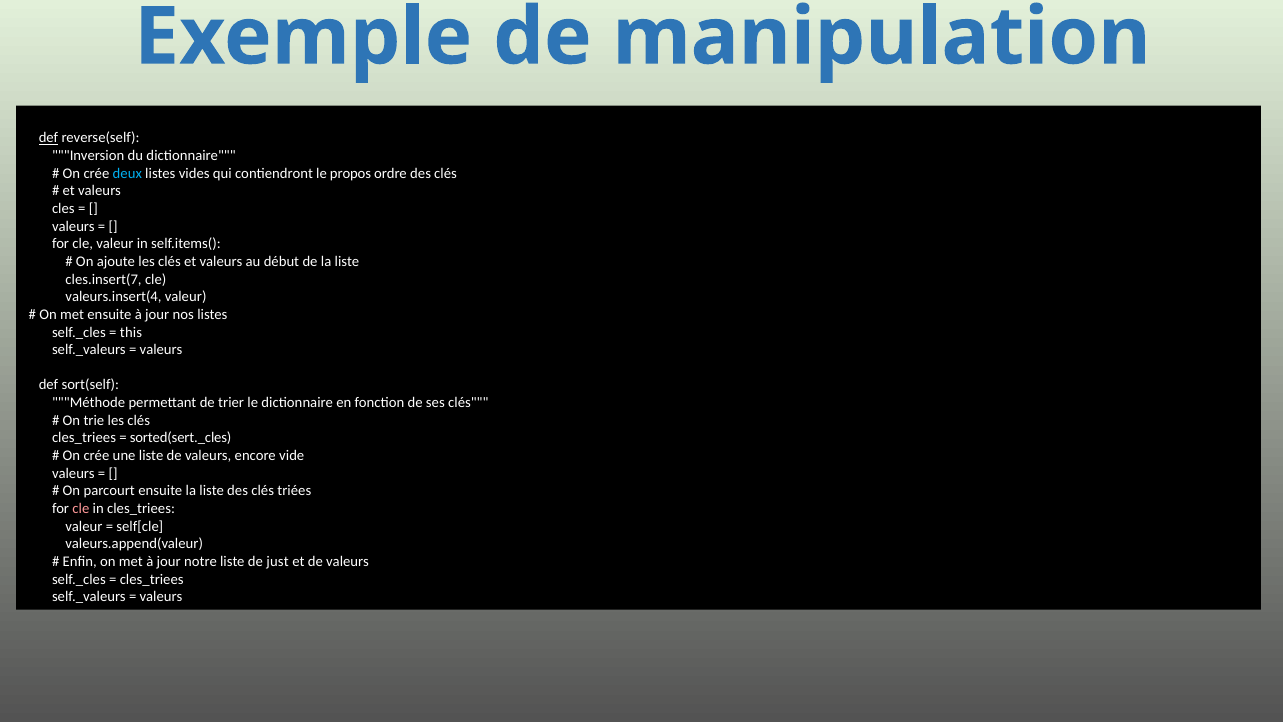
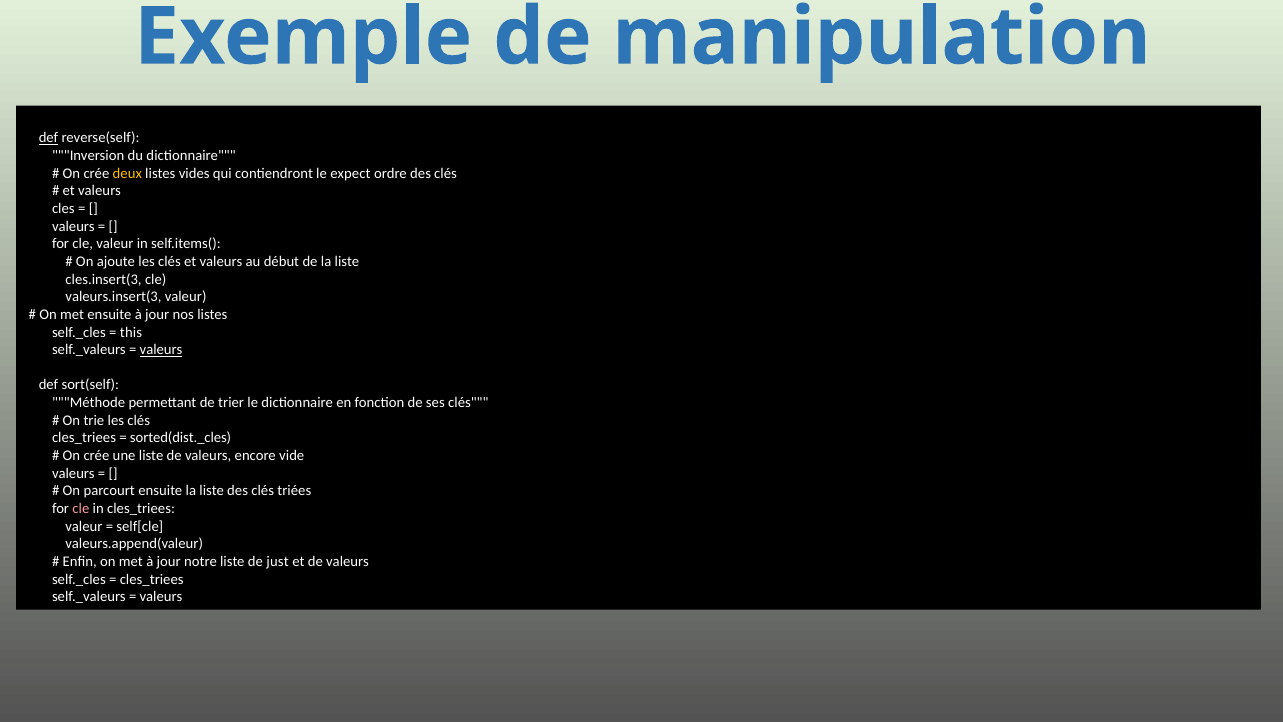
deux colour: light blue -> yellow (127, 173)
propos: propos -> expect (350, 173)
cles.insert(7: cles.insert(7 -> cles.insert(3 (104, 279)
valeurs.insert(4: valeurs.insert(4 -> valeurs.insert(3 (113, 297)
valeurs underline: none -> present (161, 350)
sorted(sert._cles: sorted(sert._cles -> sorted(dist._cles (181, 438)
